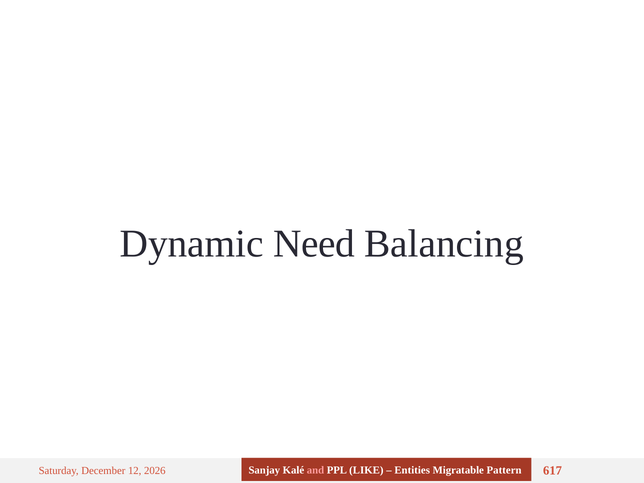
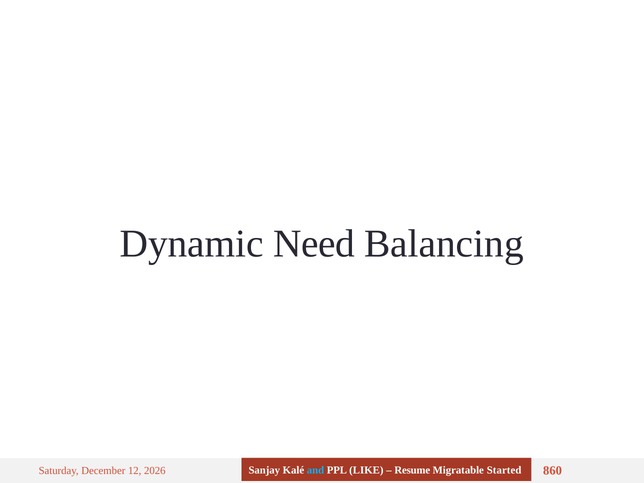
and colour: pink -> light blue (315, 470)
Entities: Entities -> Resume (412, 470)
Pattern: Pattern -> Started (504, 470)
617: 617 -> 860 (553, 471)
